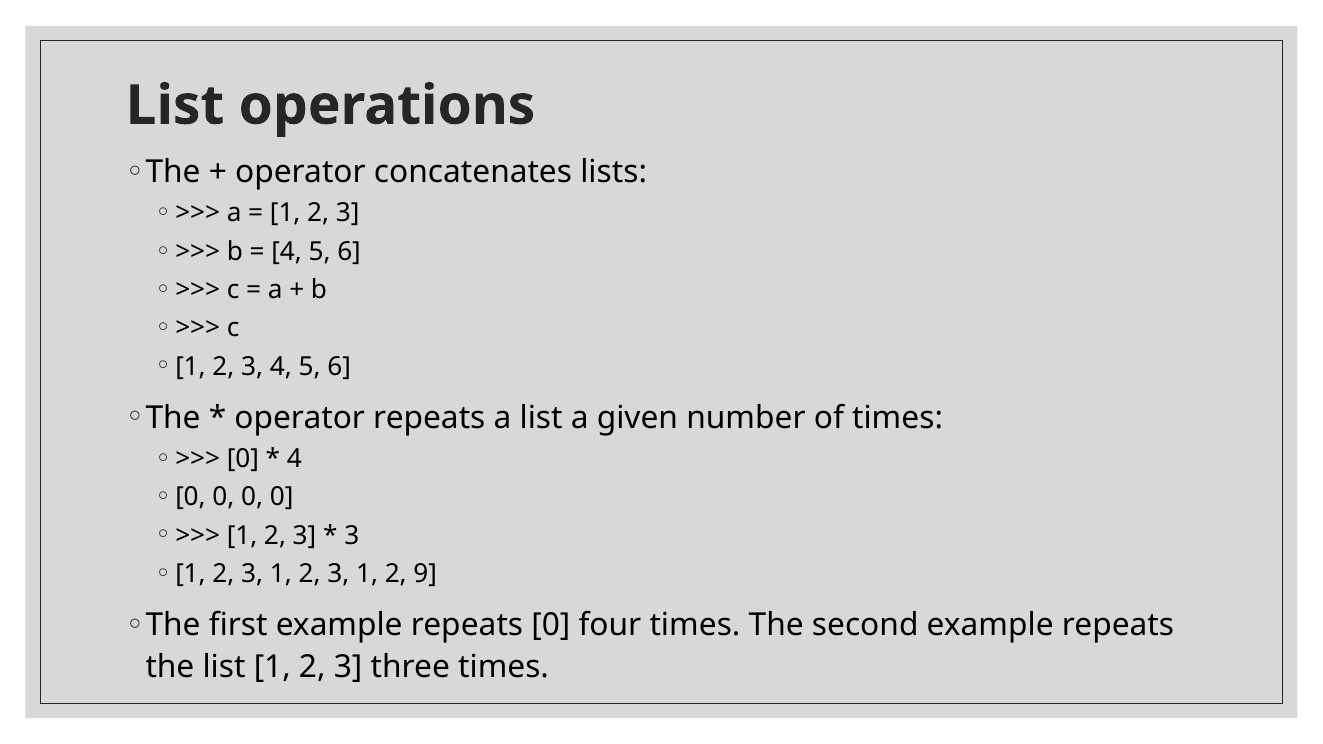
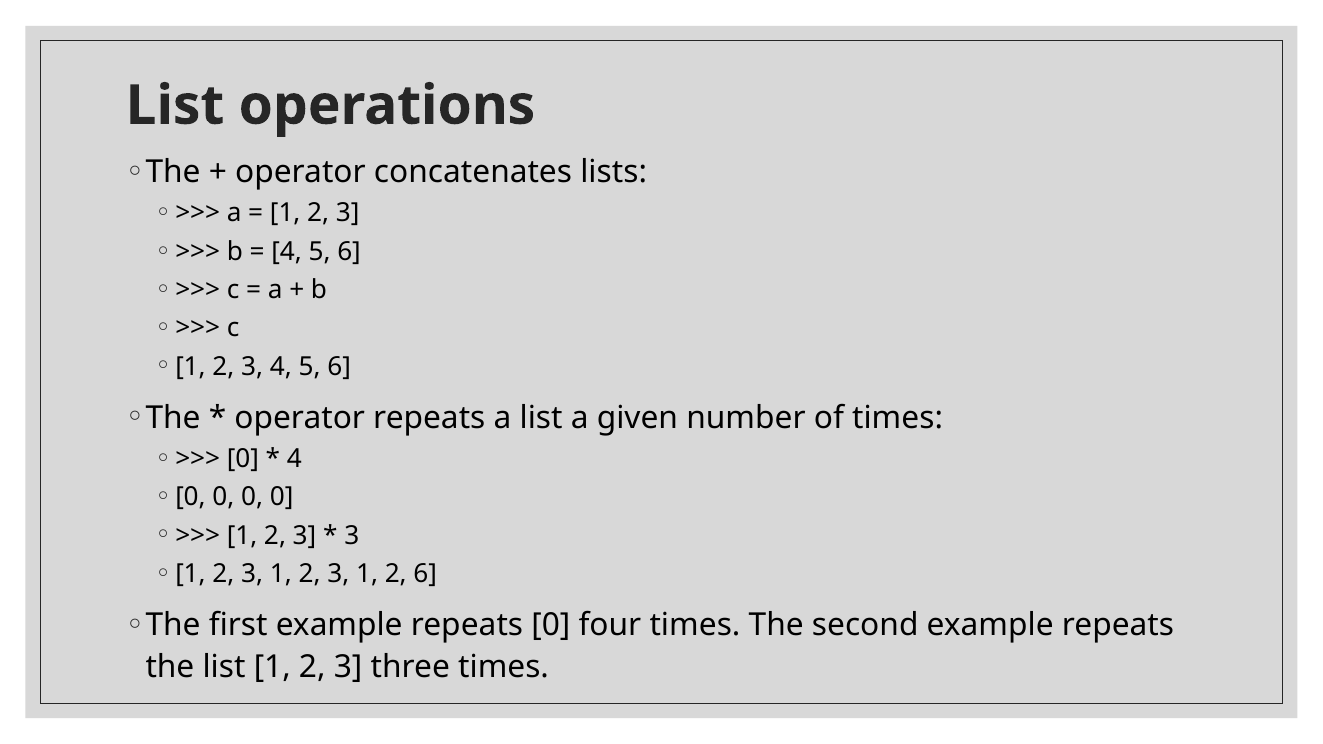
2 9: 9 -> 6 (425, 574)
